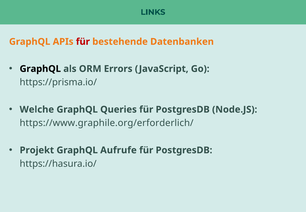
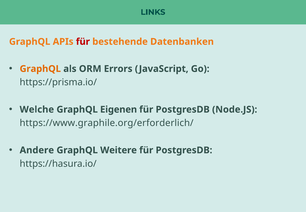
GraphQL colour: black -> orange (40, 69)
Queries: Queries -> Eigenen (119, 109)
Projekt: Projekt -> Andere (37, 150)
Aufrufe: Aufrufe -> Weitere (119, 150)
